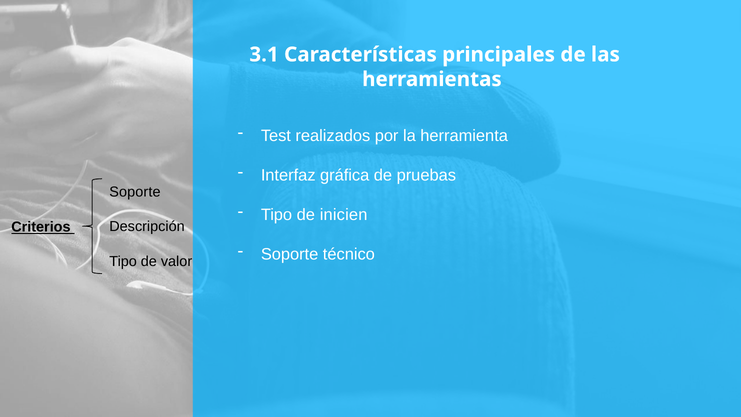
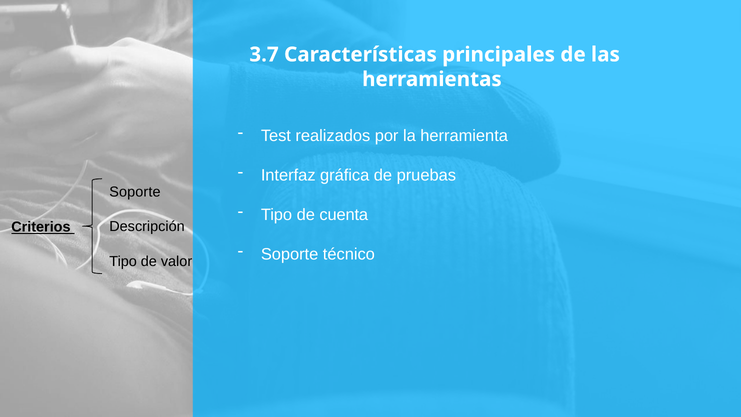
3.1: 3.1 -> 3.7 (264, 55)
inicien: inicien -> cuenta (344, 215)
